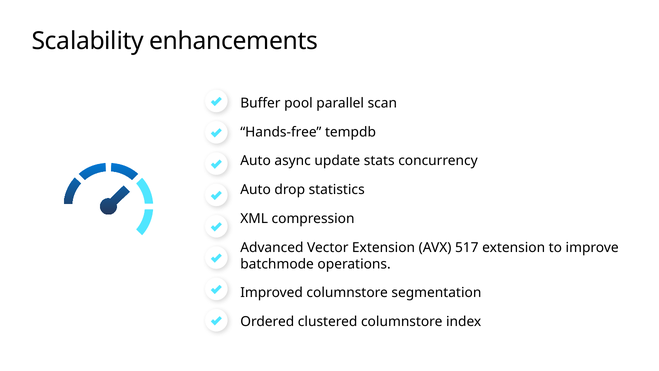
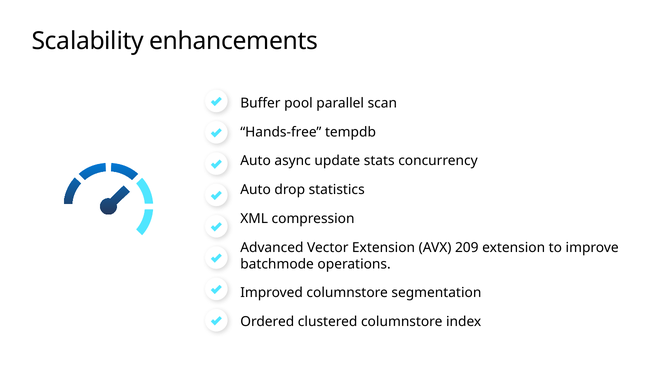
517: 517 -> 209 (467, 247)
